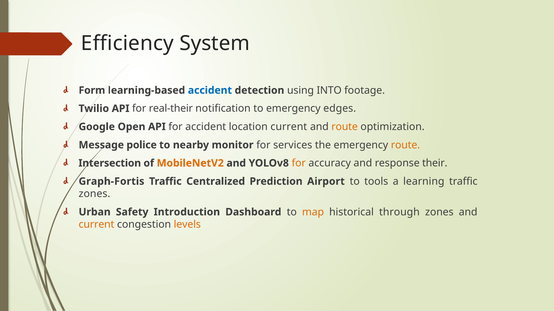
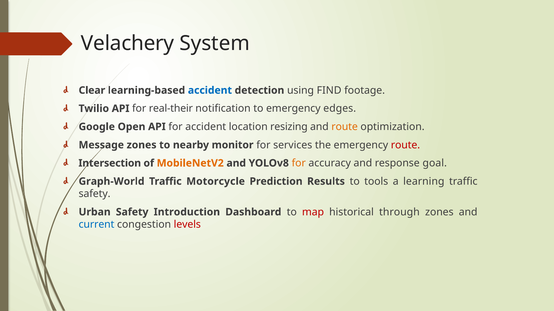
Efficiency: Efficiency -> Velachery (128, 43)
Form: Form -> Clear (92, 91)
INTO: INTO -> FIND (329, 91)
location current: current -> resizing (289, 127)
Message police: police -> zones (142, 145)
route colour: orange -> red (405, 145)
their: their -> goal (435, 163)
Graph-Fortis: Graph-Fortis -> Graph-World (112, 182)
Centralized: Centralized -> Motorcycle (216, 182)
Airport: Airport -> Results (326, 182)
zones: zones -> safety (95, 194)
map colour: orange -> red (313, 212)
current colour: orange -> blue (96, 225)
levels colour: orange -> red (187, 225)
